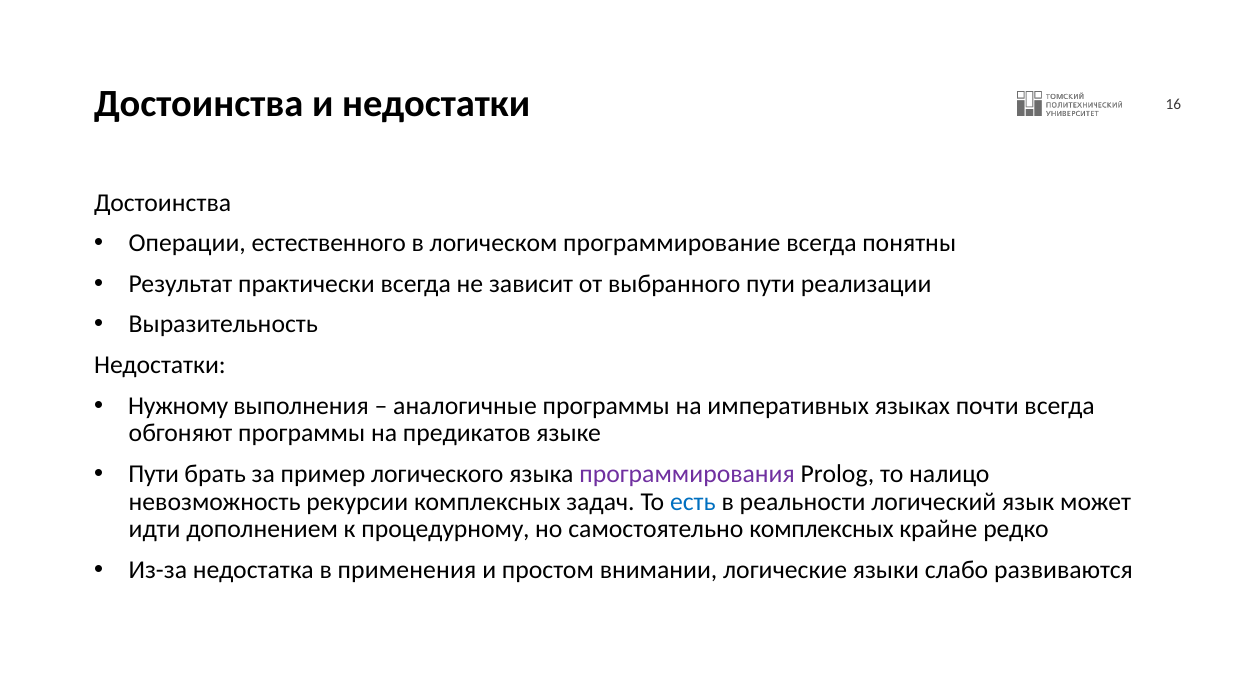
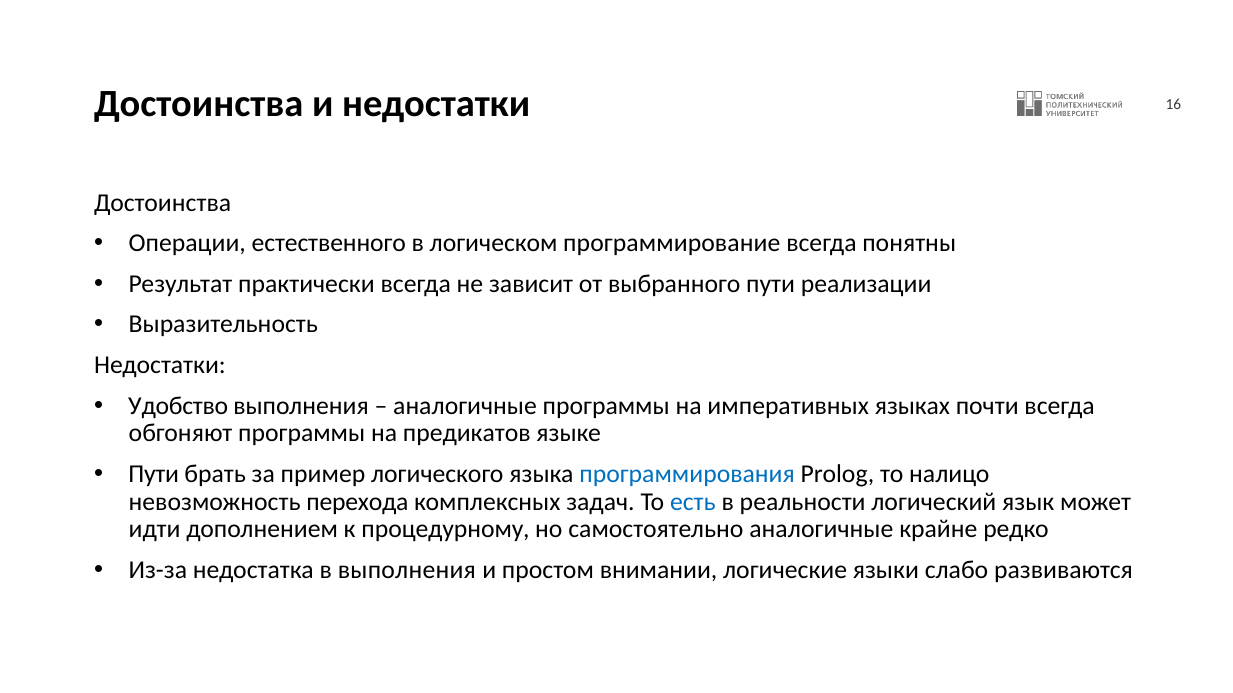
Нужному: Нужному -> Удобство (178, 406)
программирования colour: purple -> blue (687, 474)
рекурсии: рекурсии -> перехода (357, 502)
самостоятельно комплексных: комплексных -> аналогичные (821, 530)
в применения: применения -> выполнения (407, 570)
